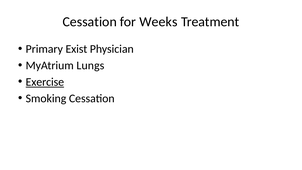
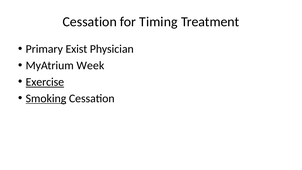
Weeks: Weeks -> Timing (158, 22)
Lungs: Lungs -> Week (90, 65)
Smoking underline: none -> present (46, 98)
